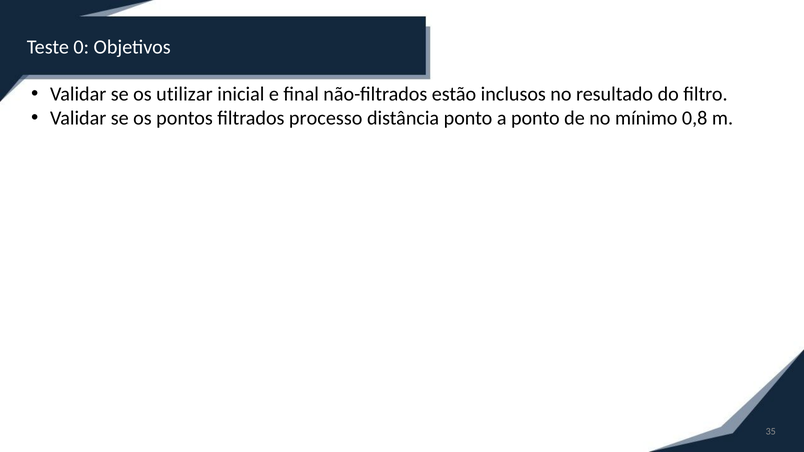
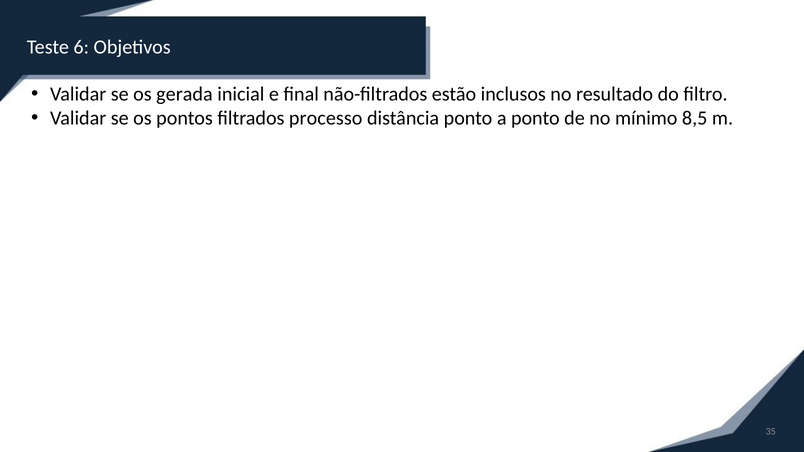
0: 0 -> 6 (81, 47)
utilizar: utilizar -> gerada (184, 94)
0,8: 0,8 -> 8,5 (695, 118)
